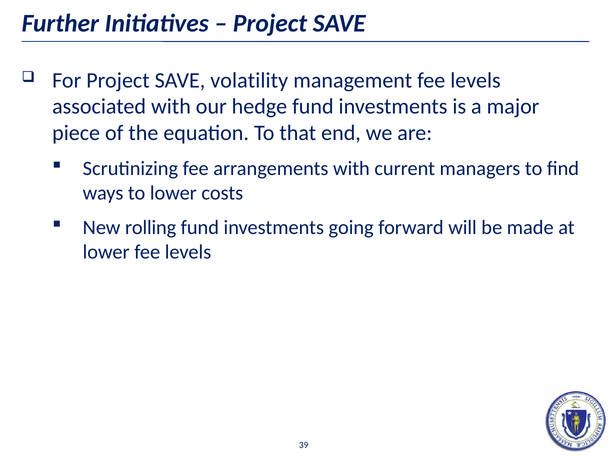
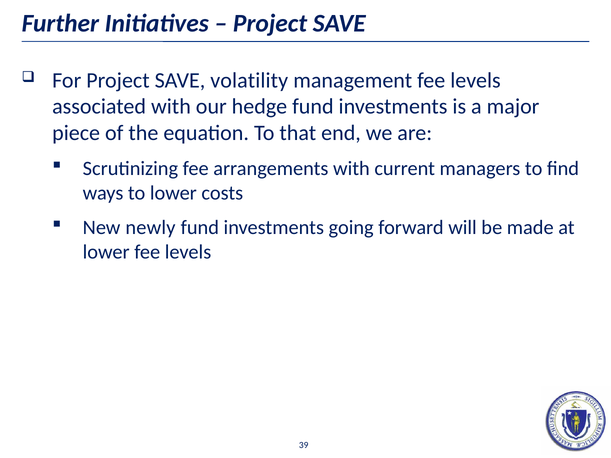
rolling: rolling -> newly (150, 228)
